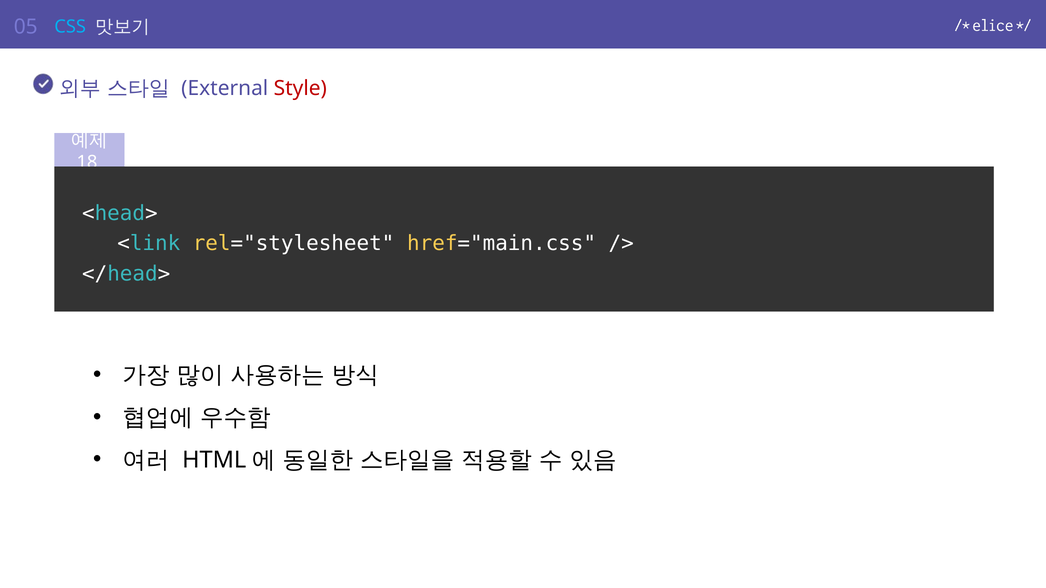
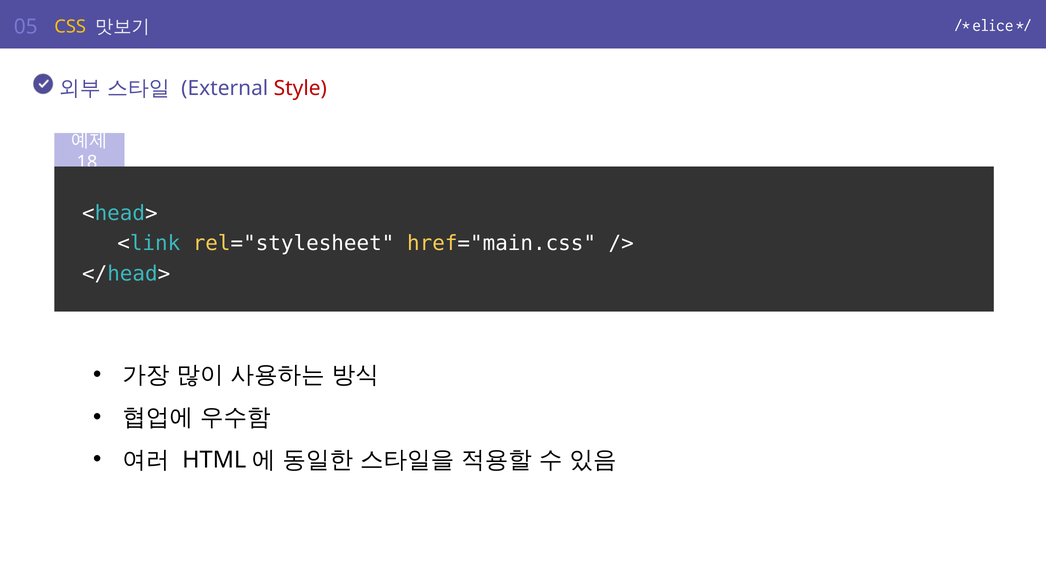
CSS colour: light blue -> yellow (70, 26)
